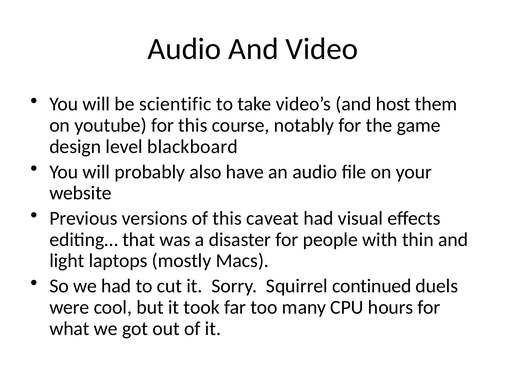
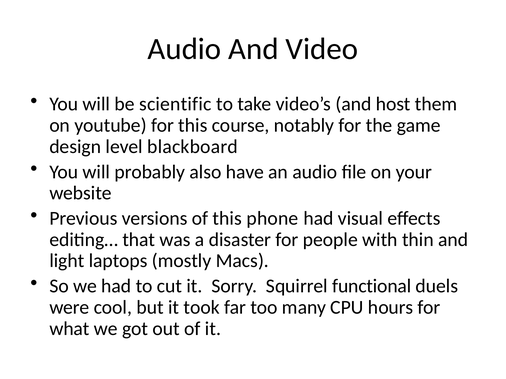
caveat: caveat -> phone (272, 219)
continued: continued -> functional (372, 286)
